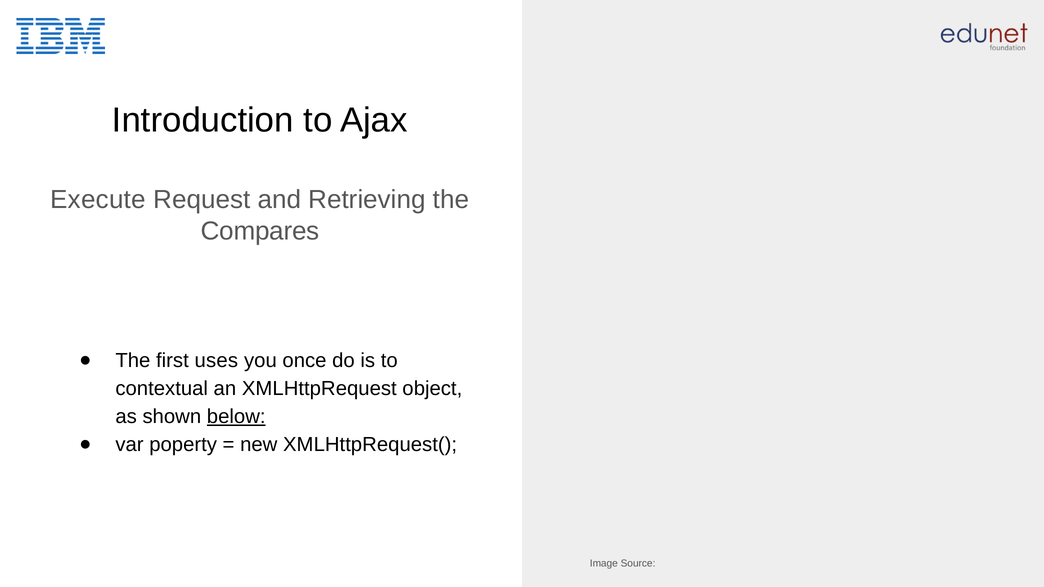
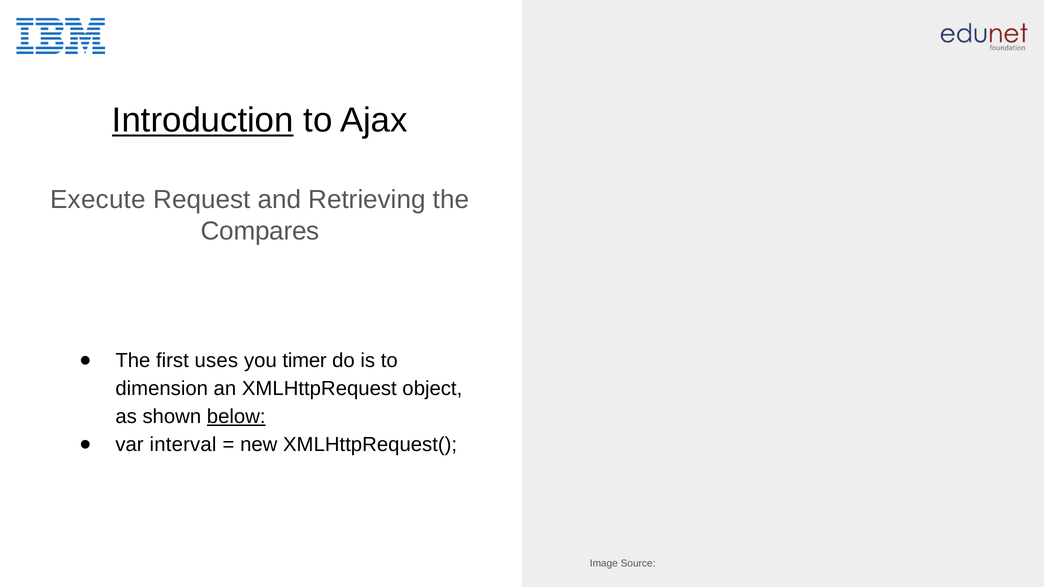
Introduction underline: none -> present (203, 120)
once: once -> timer (305, 361)
contextual: contextual -> dimension (162, 389)
poperty: poperty -> interval (183, 445)
